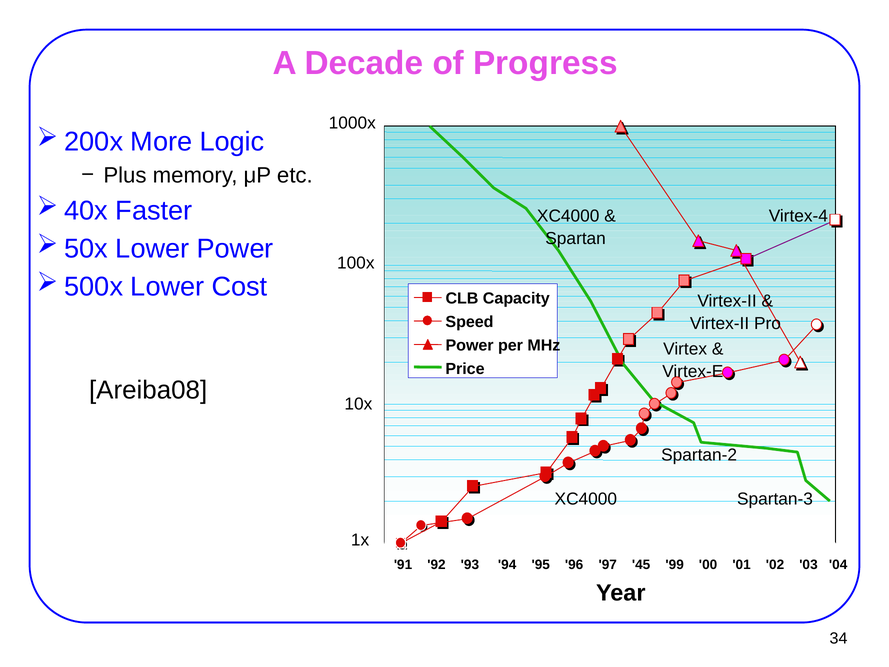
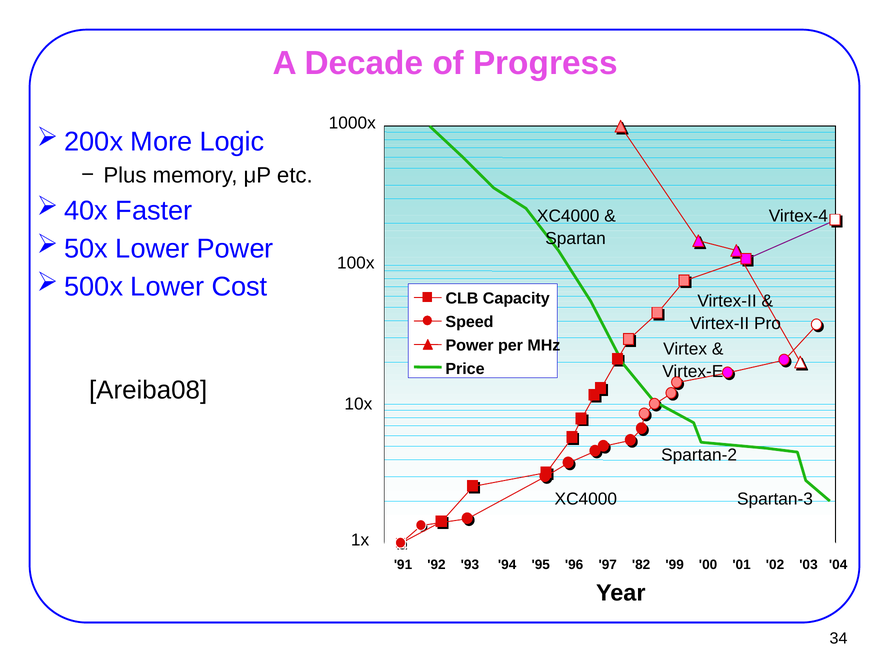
45: 45 -> 82 (641, 565)
